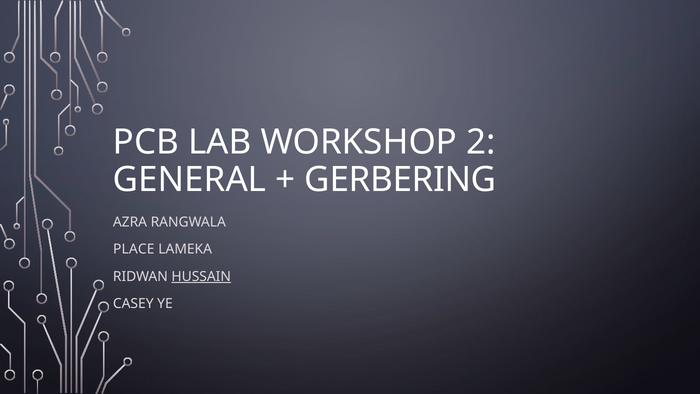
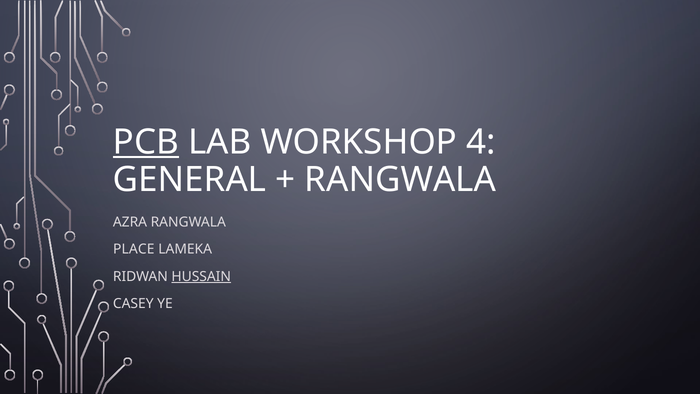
PCB underline: none -> present (146, 142)
2: 2 -> 4 (481, 142)
GERBERING: GERBERING -> RANGWALA (400, 180)
